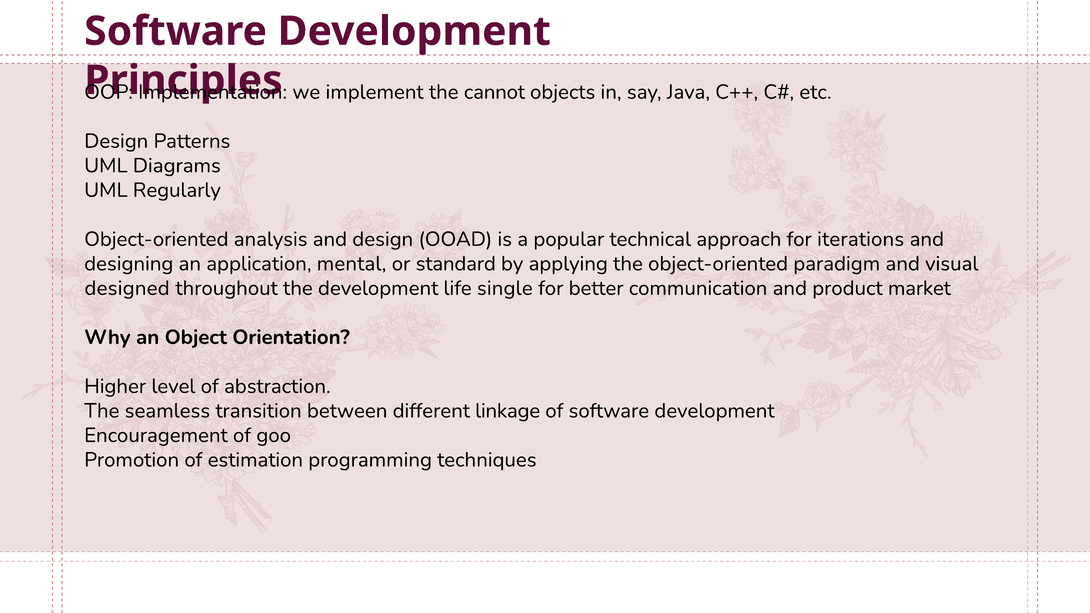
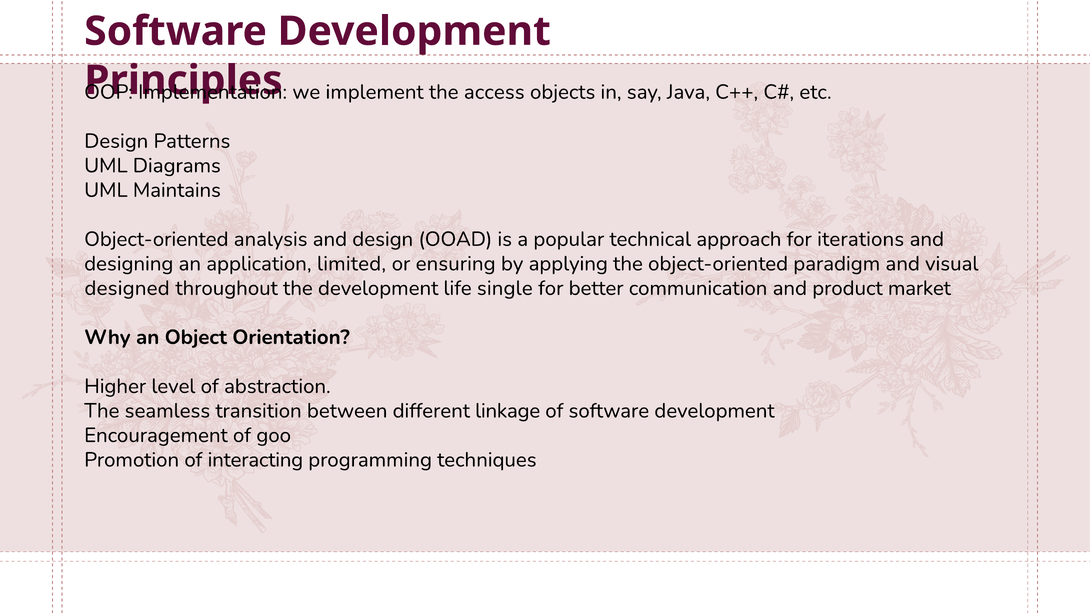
cannot: cannot -> access (494, 92)
Regularly: Regularly -> Maintains (177, 190)
mental: mental -> limited (351, 264)
standard: standard -> ensuring (456, 264)
estimation: estimation -> interacting (255, 460)
